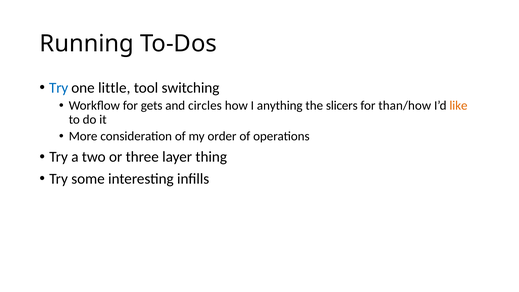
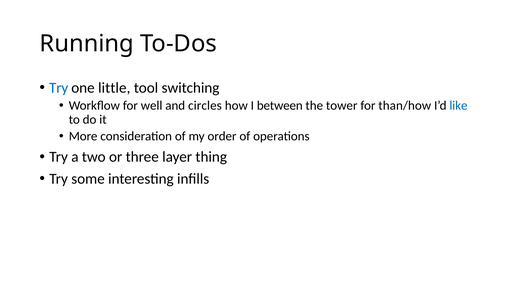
gets: gets -> well (152, 106)
anything: anything -> between (280, 106)
slicers: slicers -> tower (342, 106)
like colour: orange -> blue (458, 106)
